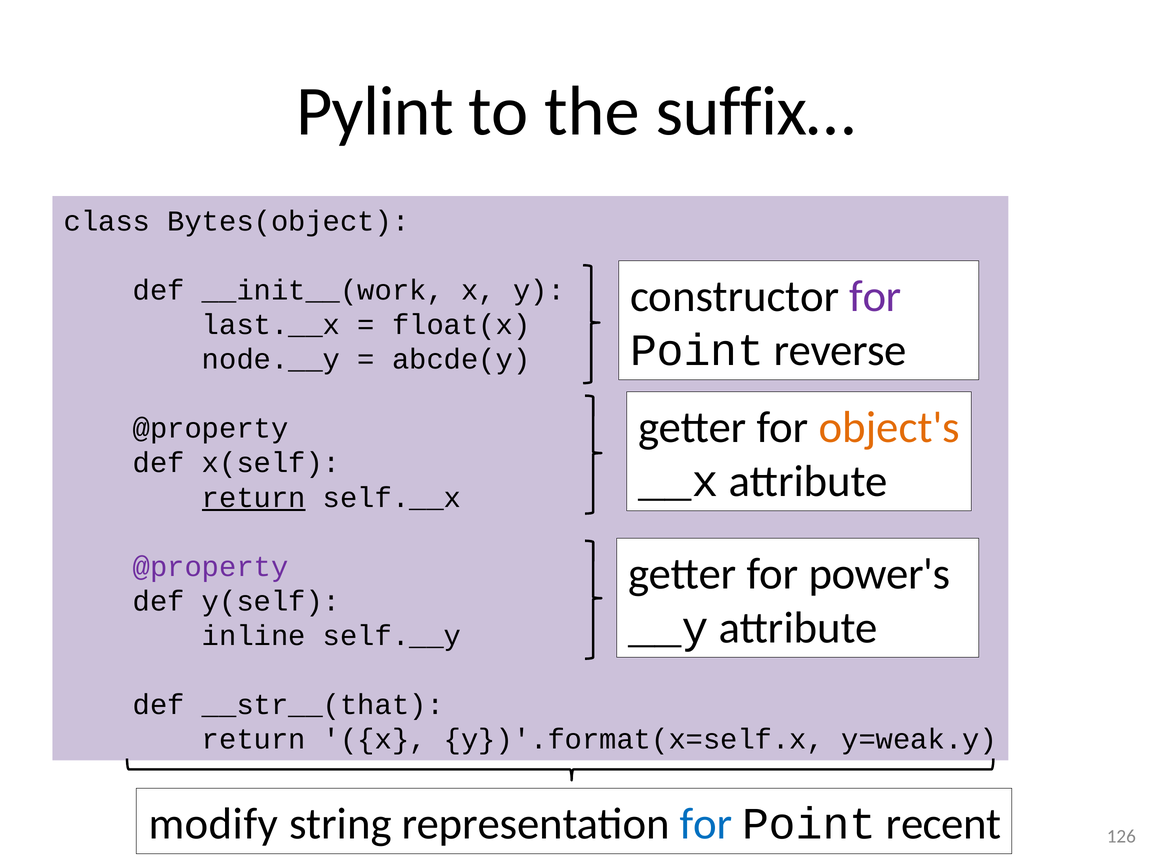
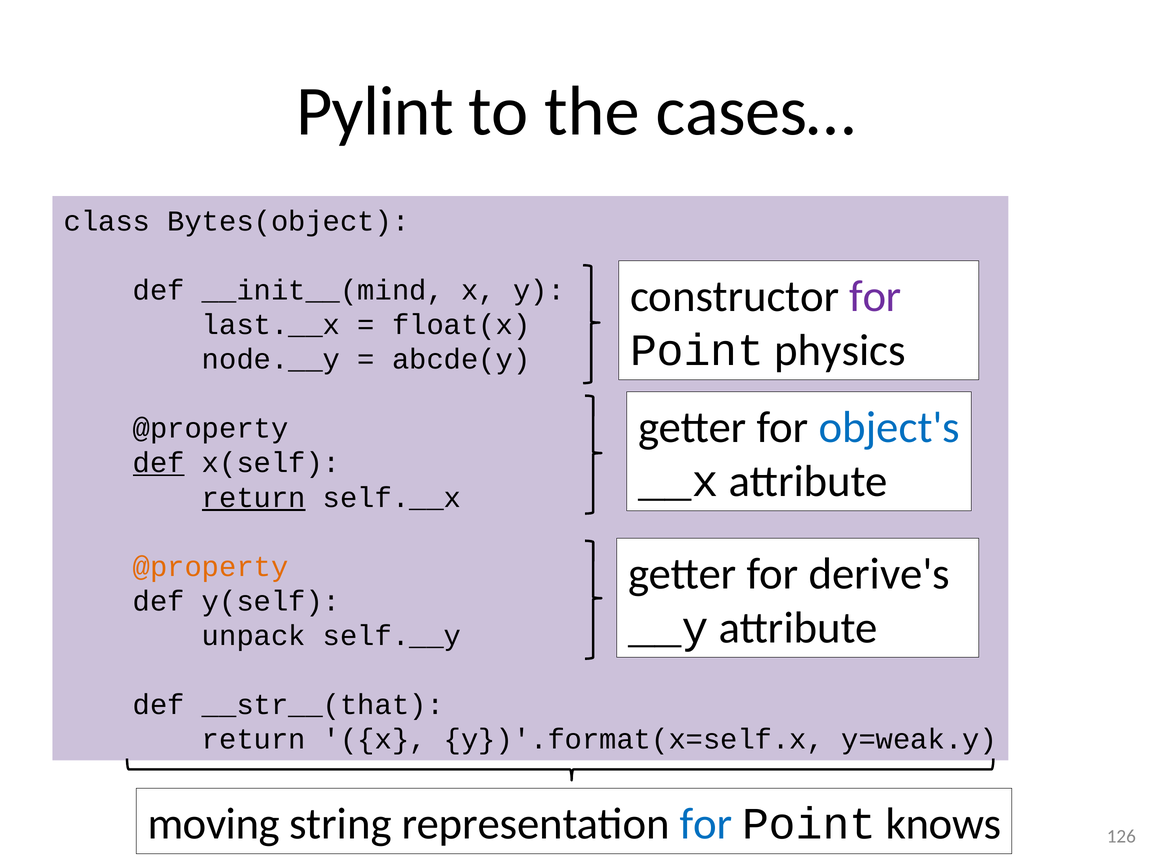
suffix…: suffix… -> cases… (756, 112)
__init__(work: __init__(work -> __init__(mind (323, 290)
reverse: reverse -> physics (840, 350)
object's colour: orange -> blue (889, 428)
def underline: none -> present (159, 463)
@property colour: purple -> orange (211, 567)
power's: power's -> derive's (879, 574)
inline: inline -> unpack (254, 636)
modify: modify -> moving (214, 824)
recent: recent -> knows (944, 824)
